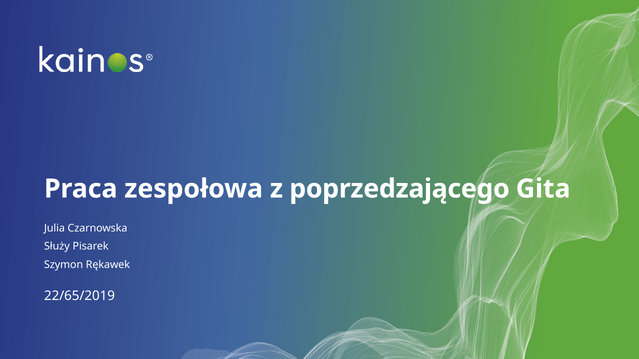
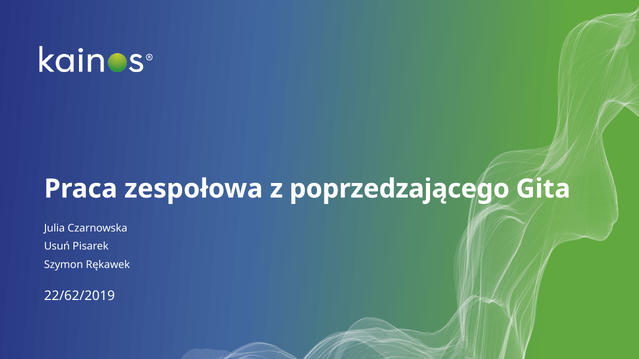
Służy: Służy -> Usuń (57, 247)
22/65/2019: 22/65/2019 -> 22/62/2019 (79, 296)
